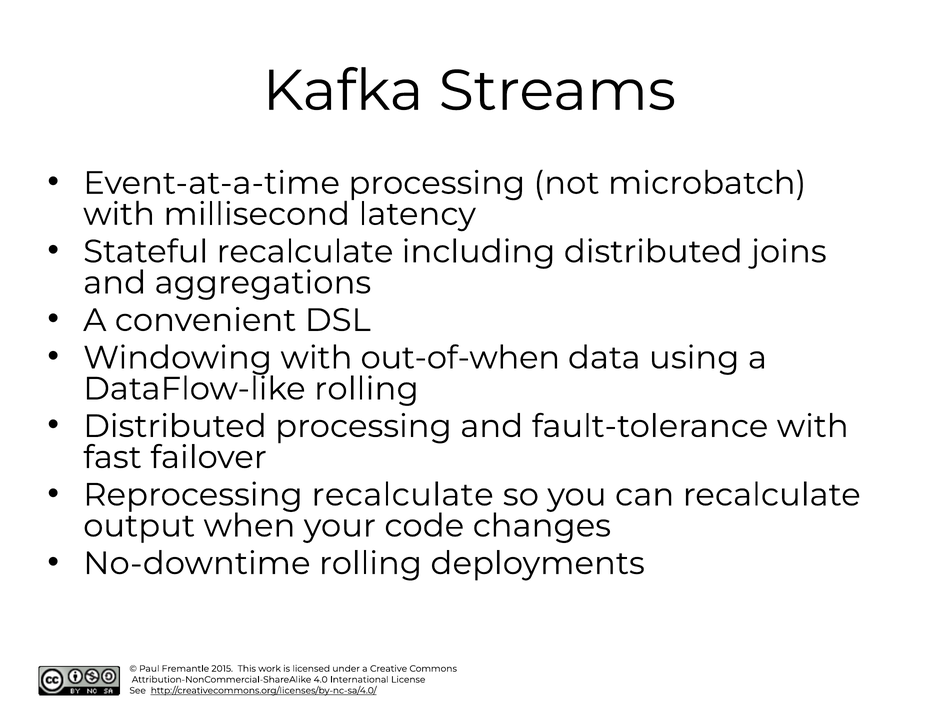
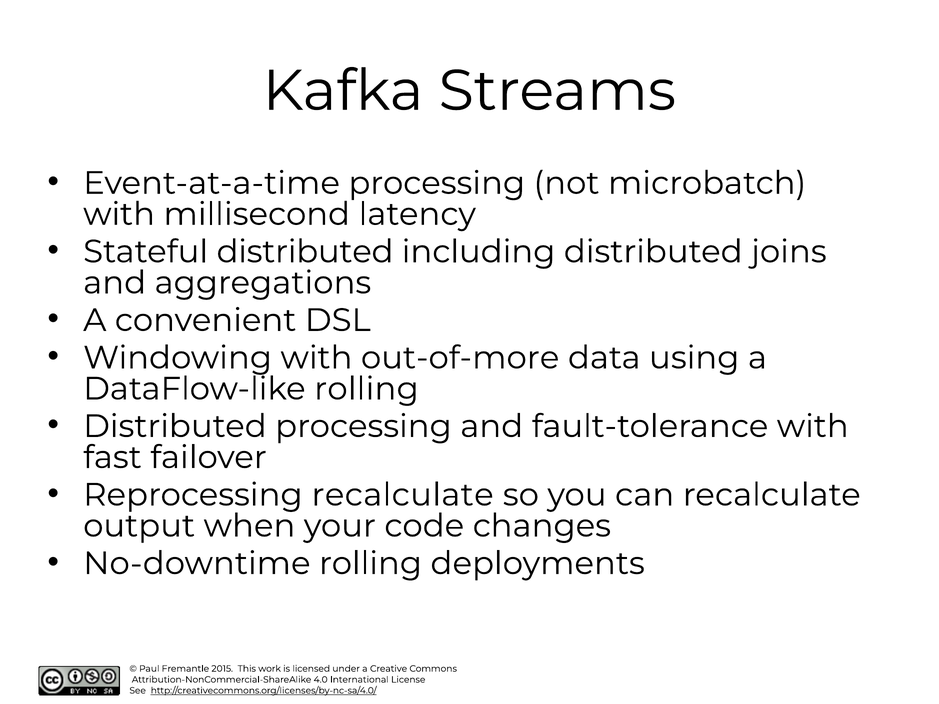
Stateful recalculate: recalculate -> distributed (305, 252)
out-of-when: out-of-when -> out-of-more (460, 358)
